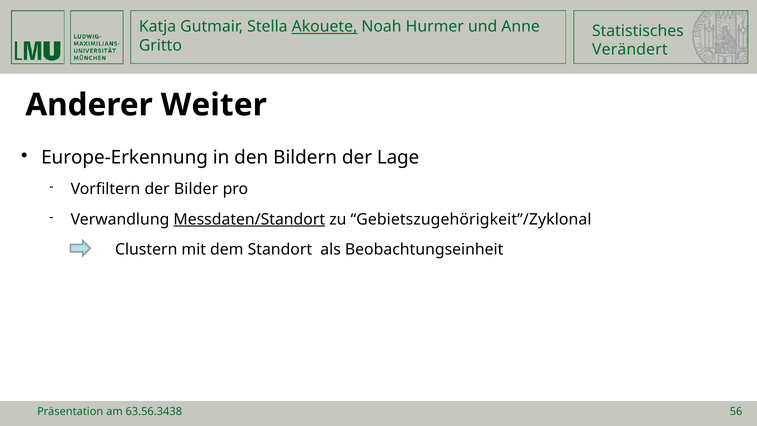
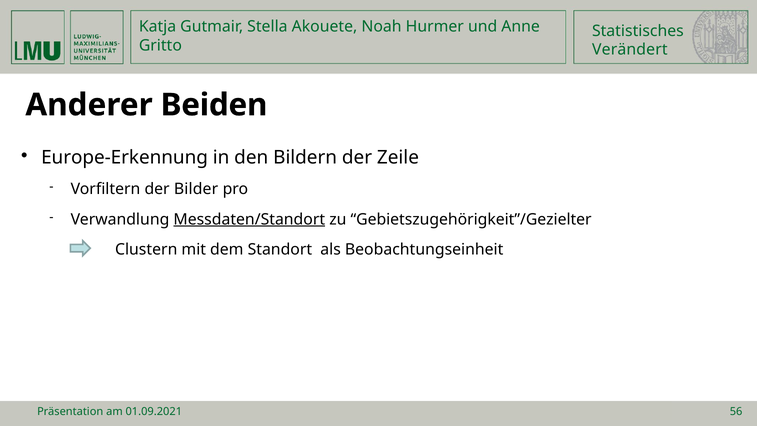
Akouete underline: present -> none (324, 27)
Weiter: Weiter -> Beiden (214, 105)
Lage: Lage -> Zeile (398, 157)
Gebietszugehörigkeit”/Zyklonal: Gebietszugehörigkeit”/Zyklonal -> Gebietszugehörigkeit”/Gezielter (471, 219)
63.56.3438: 63.56.3438 -> 01.09.2021 (154, 411)
